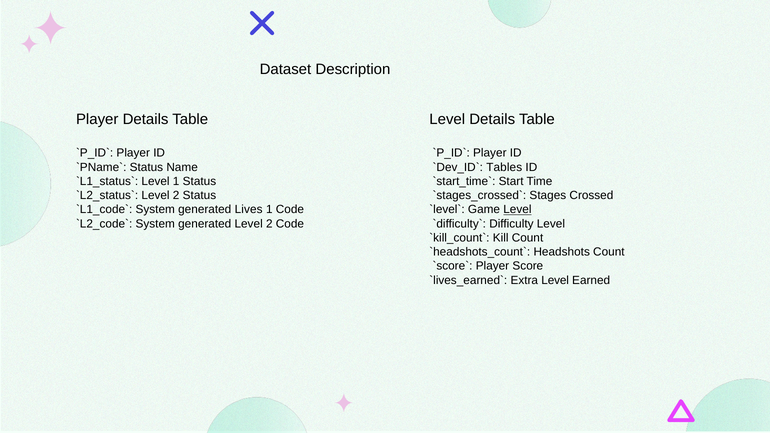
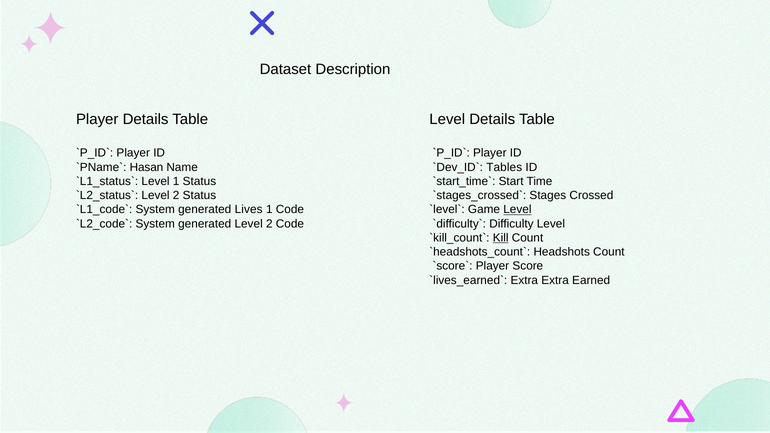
Status: Status -> Hasan (146, 167)
Kill underline: none -> present (501, 238)
Extra Level: Level -> Extra (555, 280)
